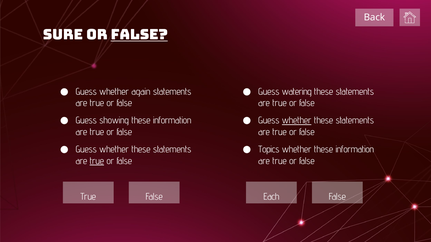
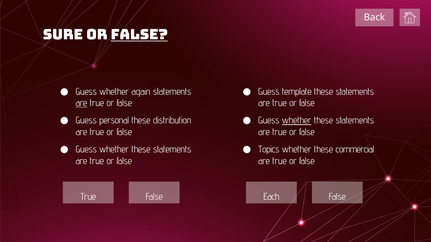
watering: watering -> template (297, 92)
are underline: none -> present (81, 103)
showing: showing -> personal (114, 121)
information: information -> distribution (172, 121)
whether these information: information -> commercial (355, 150)
true underline: present -> none (97, 161)
